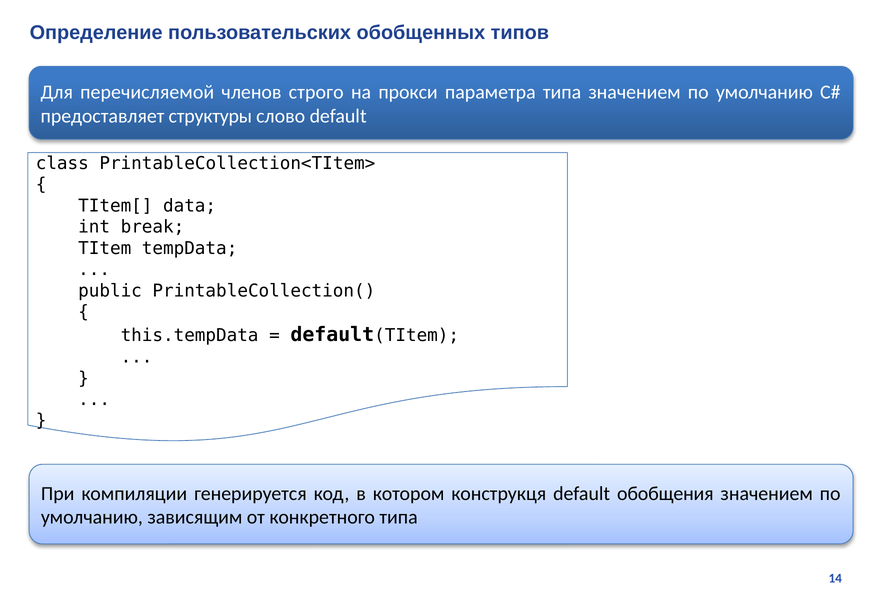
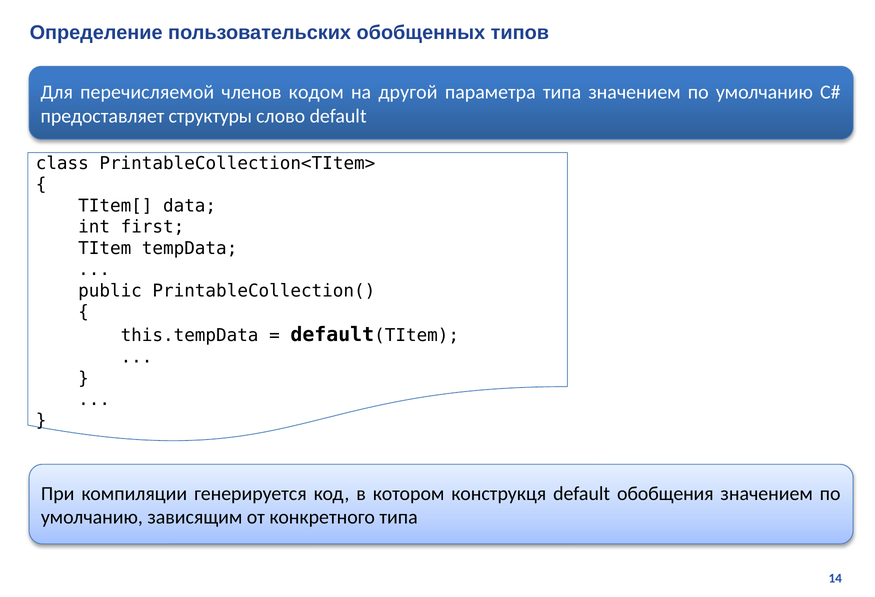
строго: строго -> кодом (316, 92)
прокси: прокси -> другой (408, 92)
break: break -> first (152, 227)
